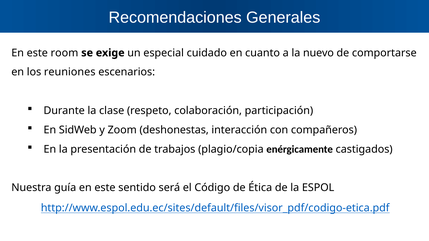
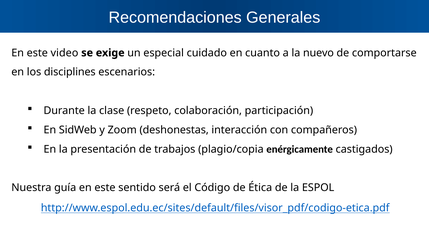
room: room -> video (64, 53)
reuniones: reuniones -> disciplines (70, 72)
